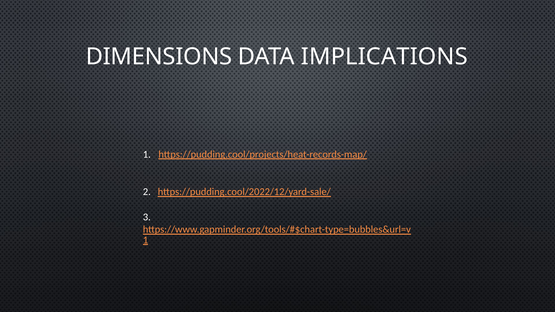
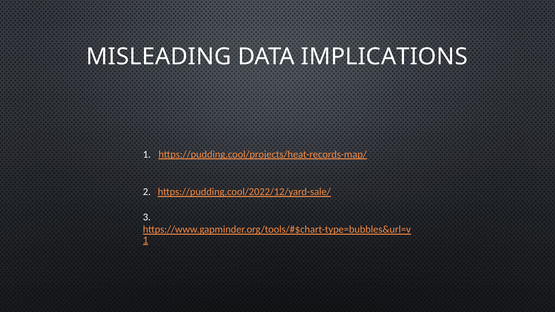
DIMENSIONS: DIMENSIONS -> MISLEADING (159, 57)
